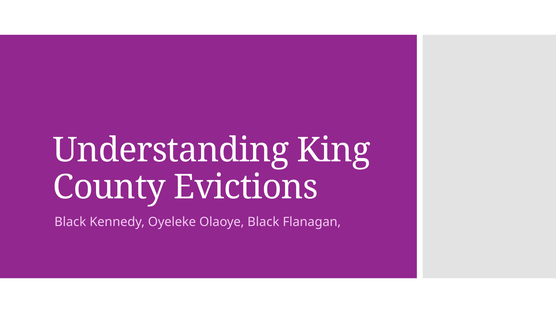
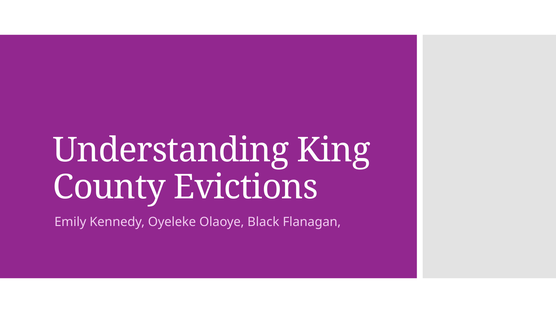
Black: Black -> Emily (70, 222)
